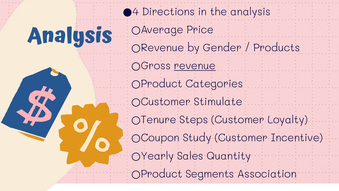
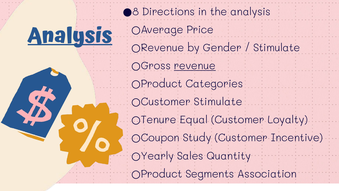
4: 4 -> 8 (136, 12)
Analysis underline: none -> present (70, 35)
Products: Products -> Stimulate (277, 48)
Steps: Steps -> Equal (194, 120)
